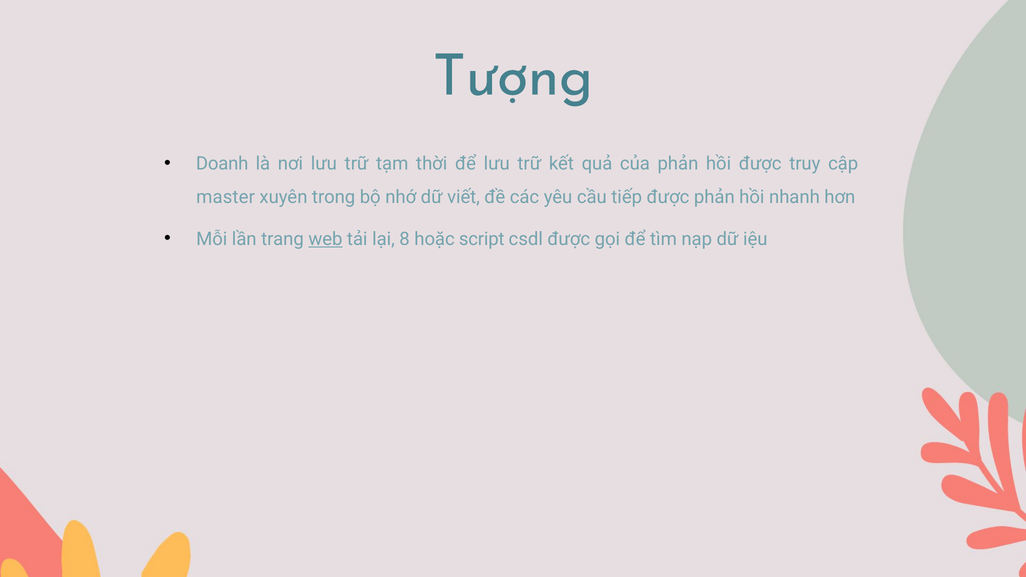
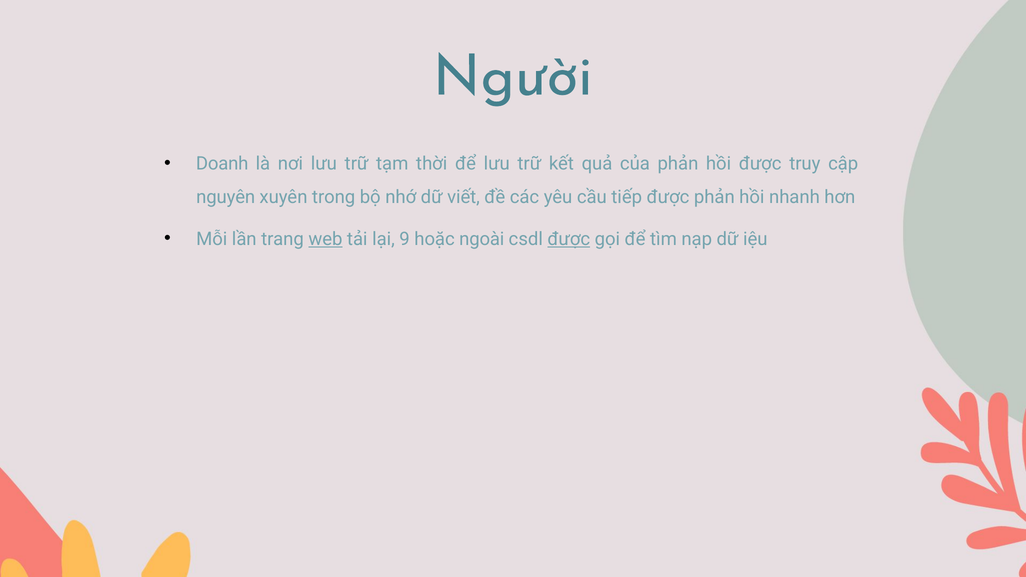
Tượng: Tượng -> Người (513, 76)
master: master -> nguyên (226, 197)
8: 8 -> 9 (405, 239)
script: script -> ngoài (482, 239)
được underline: none -> present (569, 239)
